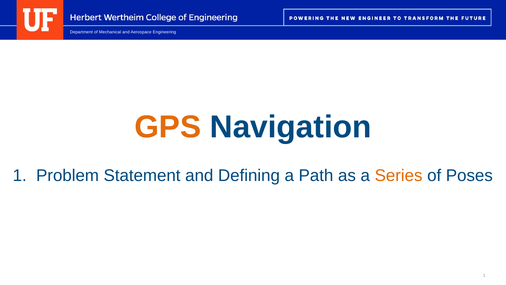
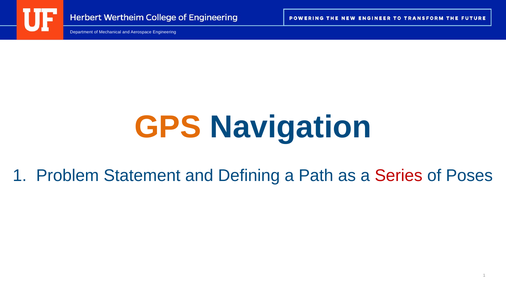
Series colour: orange -> red (399, 175)
